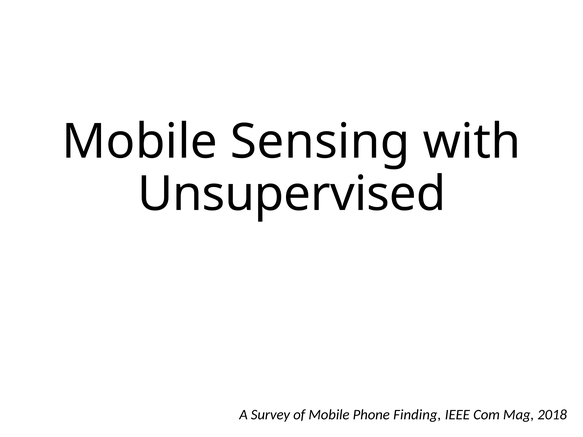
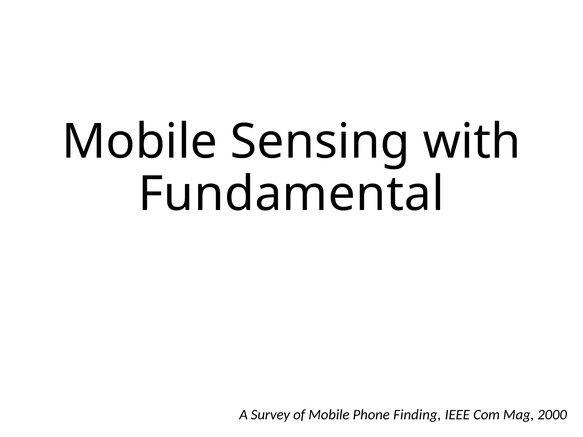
Unsupervised: Unsupervised -> Fundamental (291, 194)
2018: 2018 -> 2000 (552, 415)
